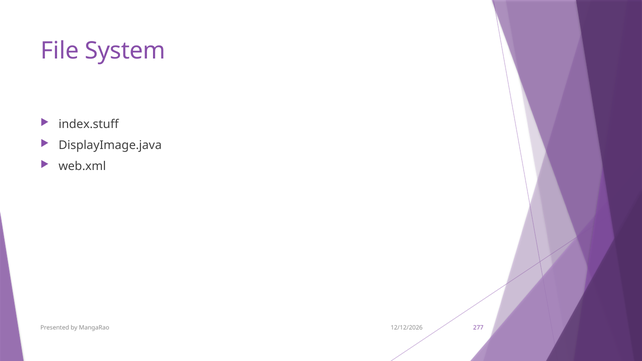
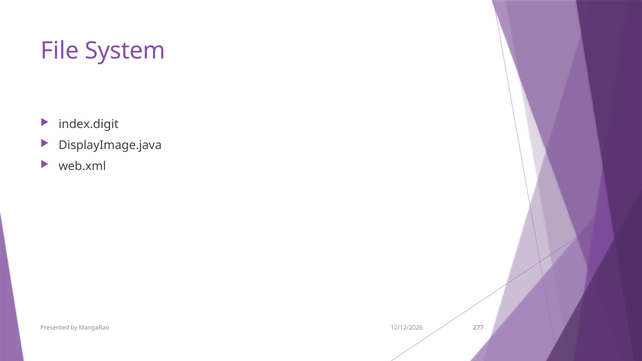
index.stuff: index.stuff -> index.digit (89, 124)
